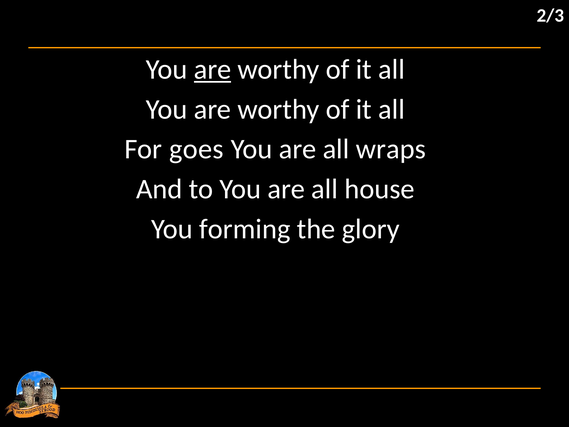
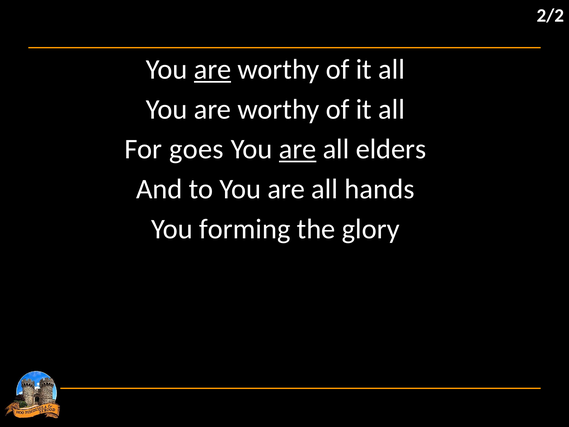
2/3: 2/3 -> 2/2 (550, 15)
are underline: none -> present (298, 149)
wraps: wraps -> elders (391, 149)
house: house -> hands (379, 189)
